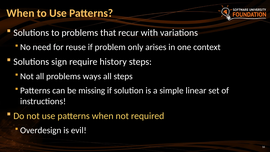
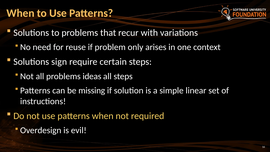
history: history -> certain (113, 62)
ways: ways -> ideas (92, 76)
